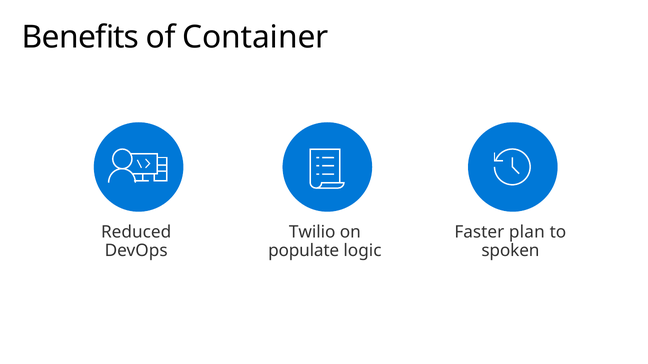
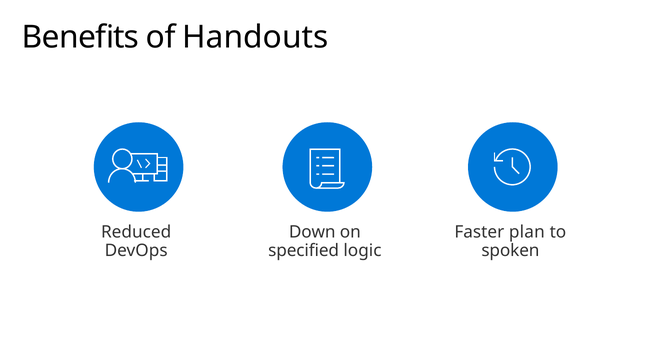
Container: Container -> Handouts (255, 37)
Twilio: Twilio -> Down (312, 232)
populate: populate -> specified (304, 251)
